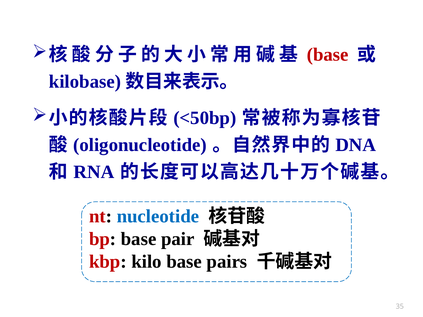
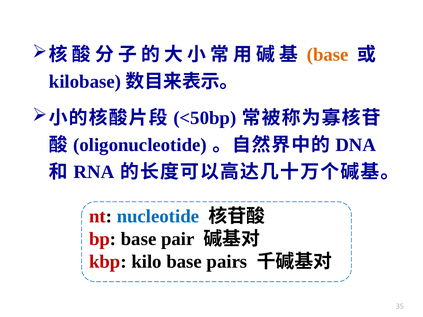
base colour: red -> orange (328, 55)
